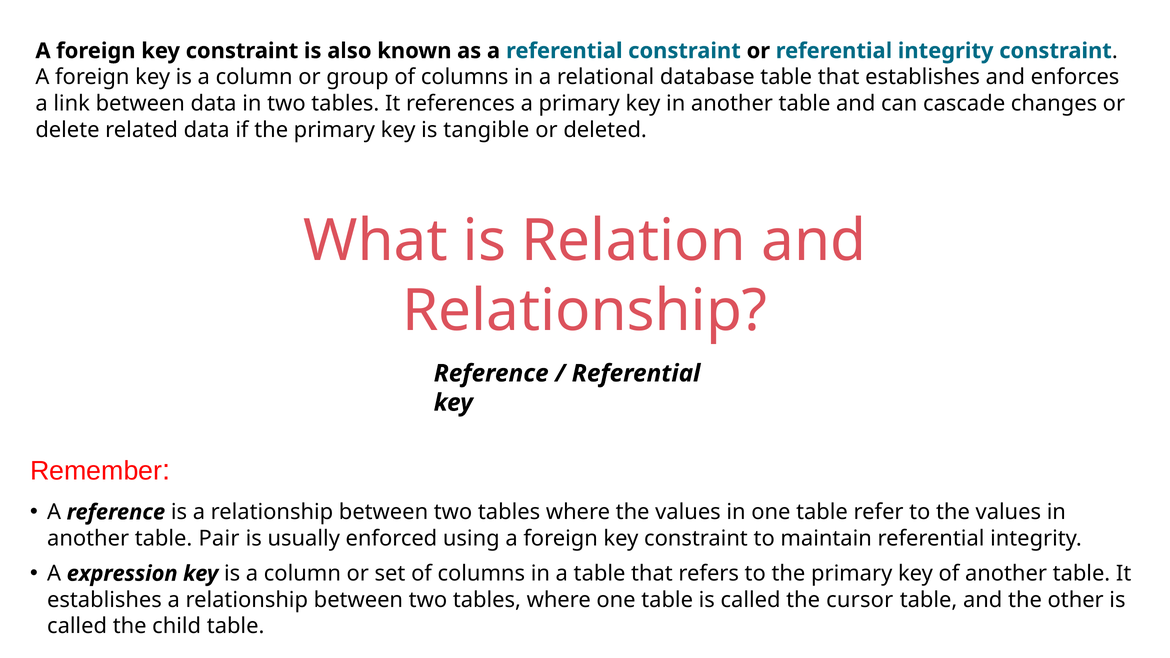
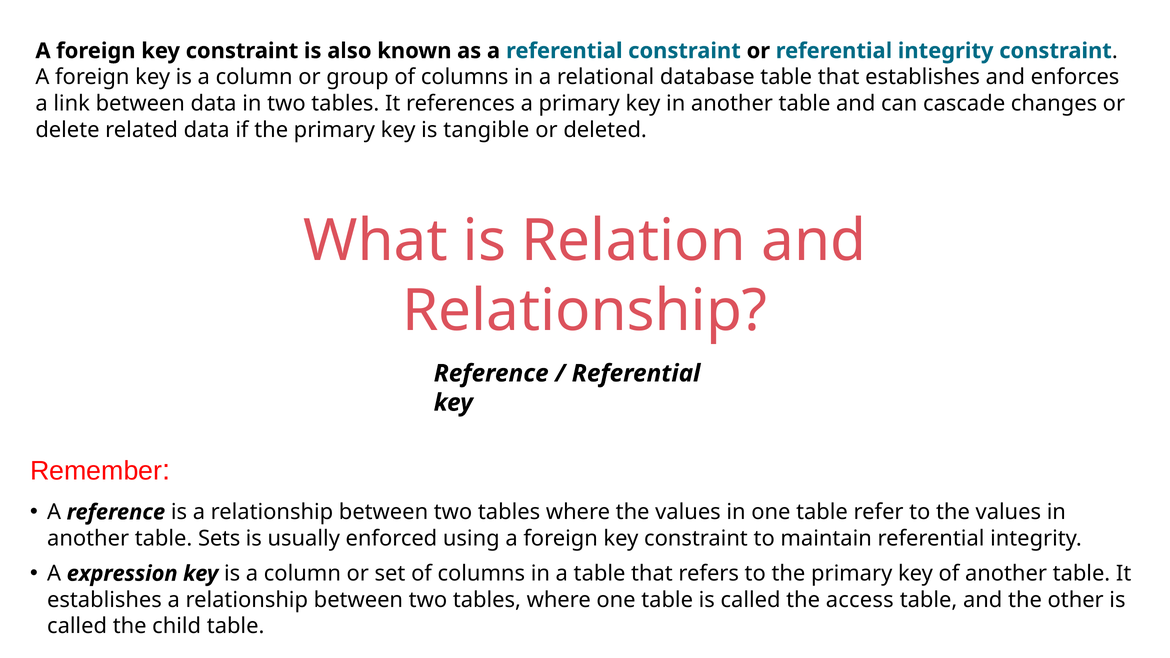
Pair: Pair -> Sets (219, 539)
cursor: cursor -> access (860, 600)
